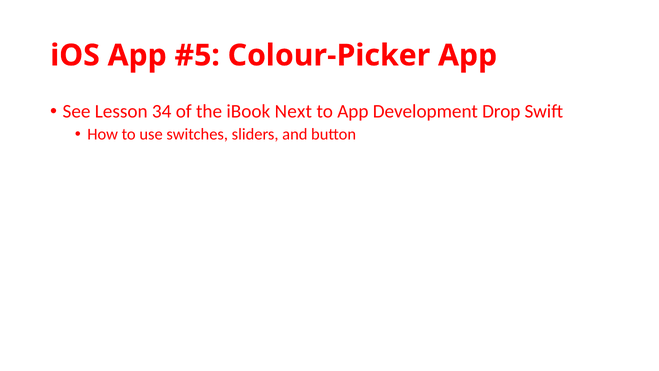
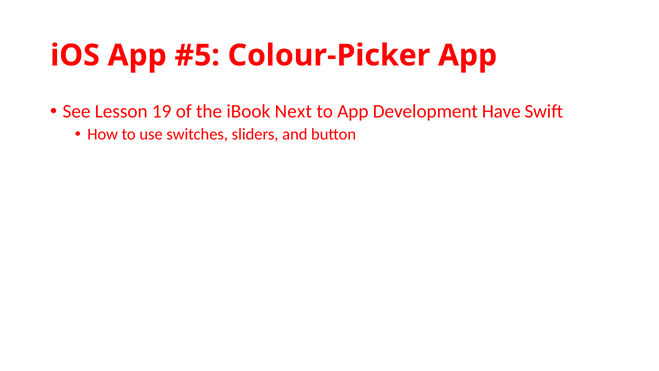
34: 34 -> 19 (162, 111)
Drop: Drop -> Have (501, 111)
